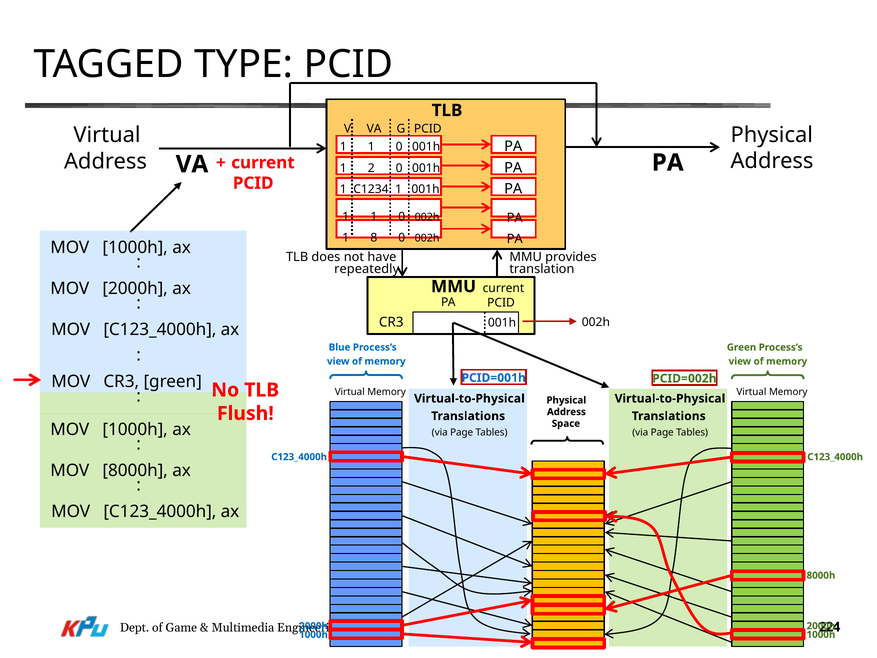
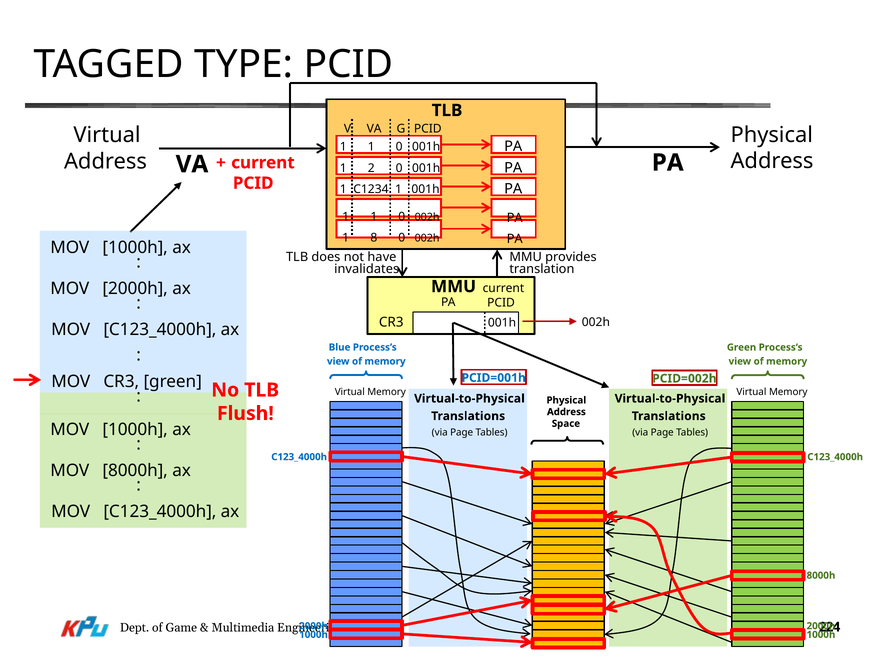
repeatedly: repeatedly -> invalidates (367, 269)
